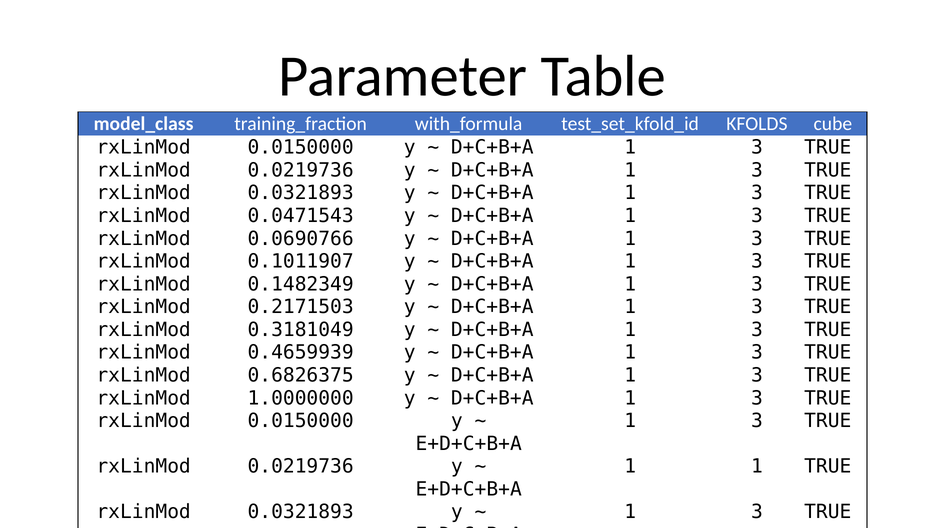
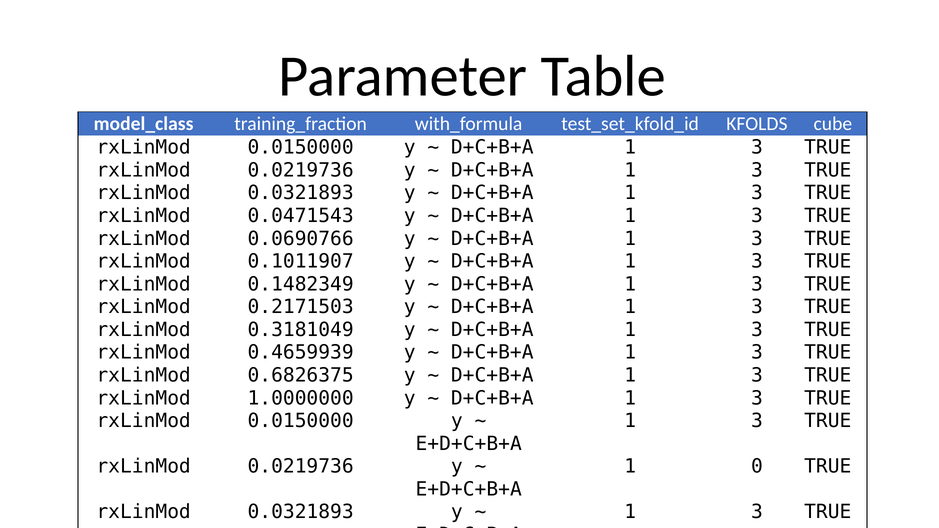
1 1: 1 -> 0 (757, 467)
